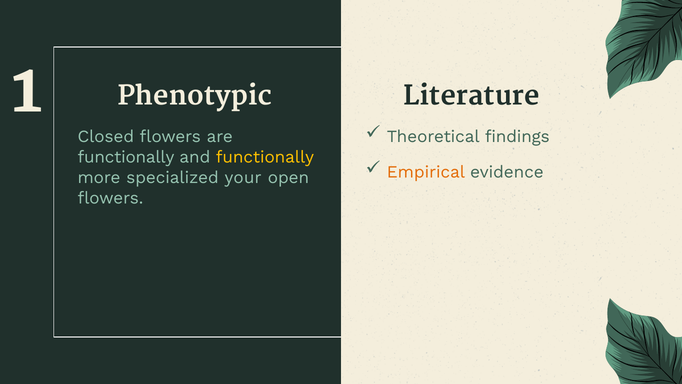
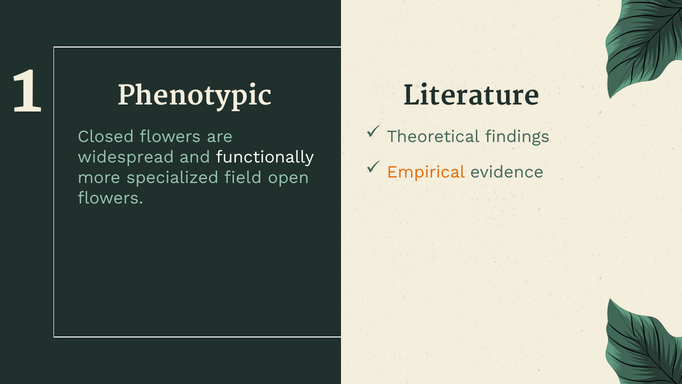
functionally: functionally -> widespread (126, 157)
functionally colour: yellow -> white (265, 157)
your: your -> field (243, 177)
